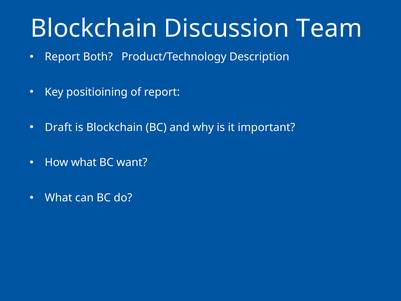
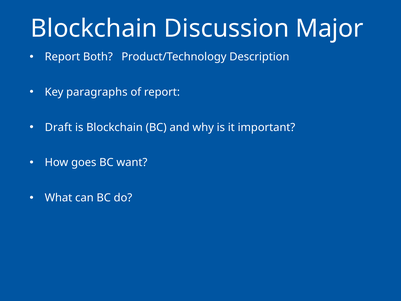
Team: Team -> Major (329, 29)
positioining: positioining -> paragraphs (97, 92)
How what: what -> goes (84, 162)
